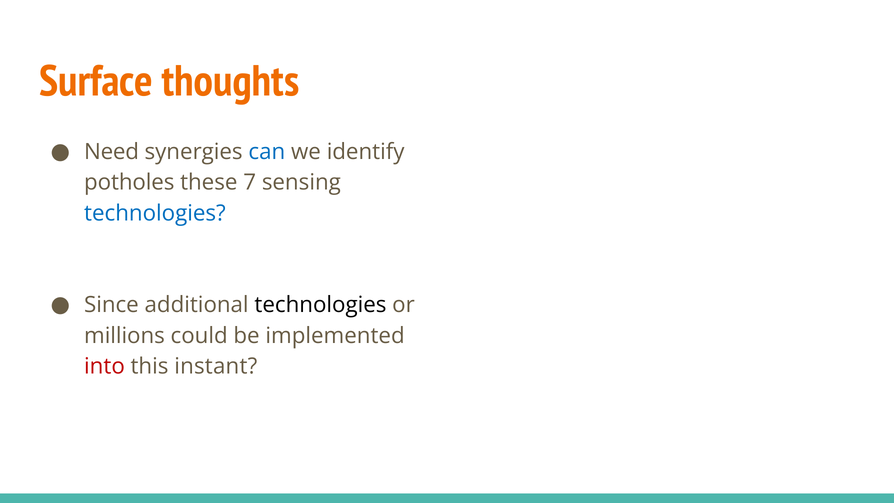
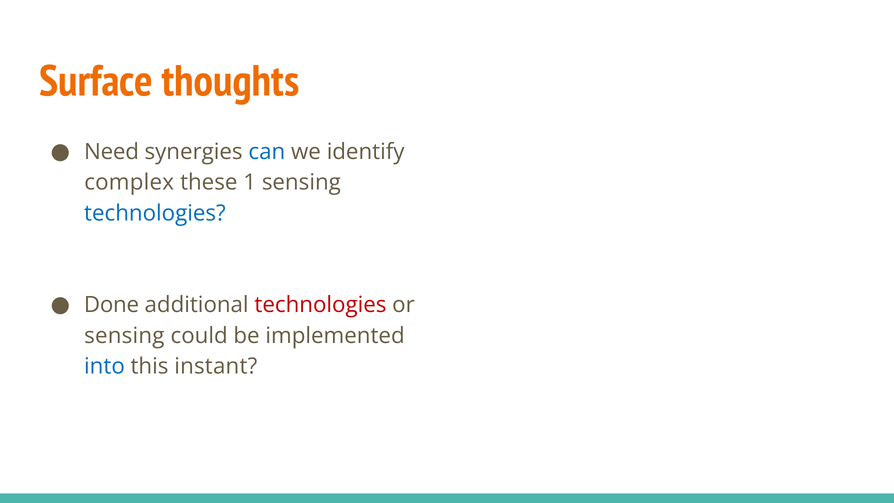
potholes: potholes -> complex (129, 183)
7: 7 -> 1 (250, 183)
Since: Since -> Done (112, 305)
technologies colour: black -> red (320, 305)
millions: millions -> sensing (124, 336)
into colour: red -> blue (104, 367)
